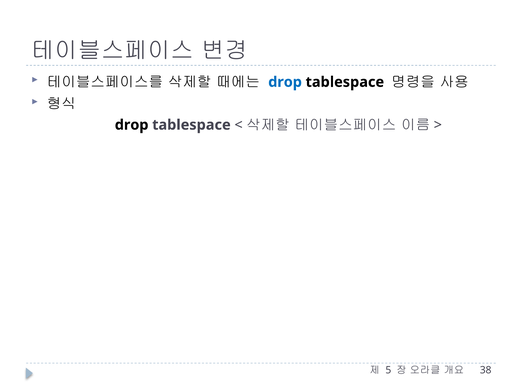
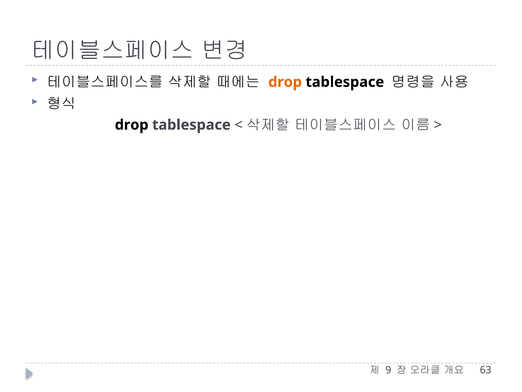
drop colour: blue -> orange (285, 82)
5: 5 -> 9 (388, 370)
38: 38 -> 63 (486, 370)
